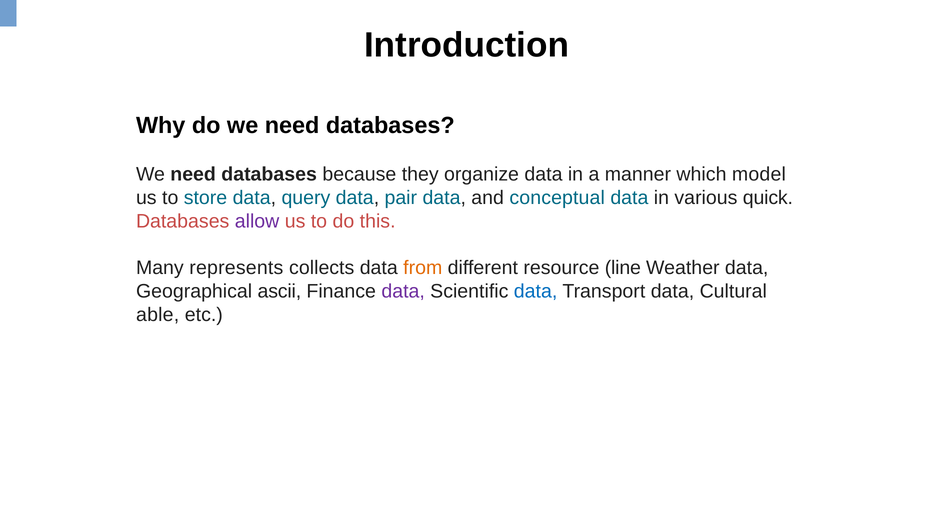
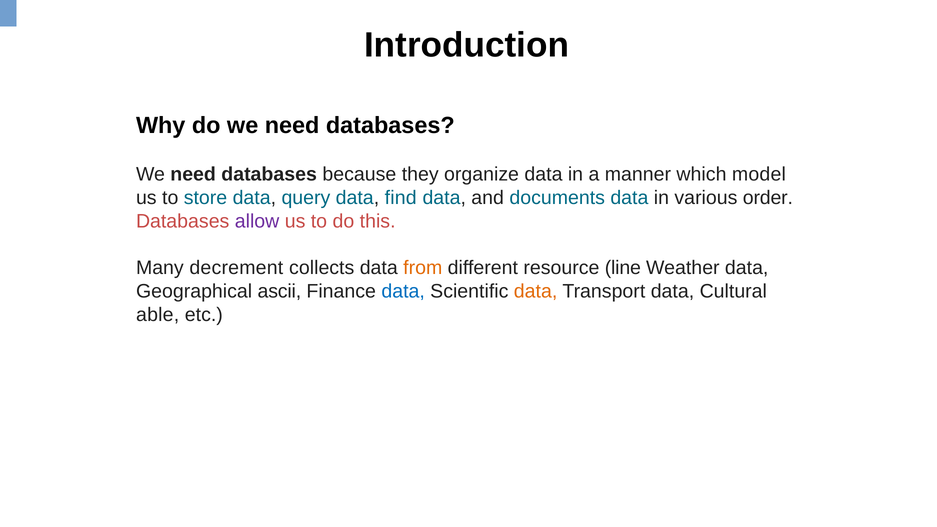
pair: pair -> find (401, 198)
conceptual: conceptual -> documents (557, 198)
quick: quick -> order (768, 198)
represents: represents -> decrement (236, 268)
data colour: purple -> blue (403, 291)
data colour: blue -> orange (536, 291)
